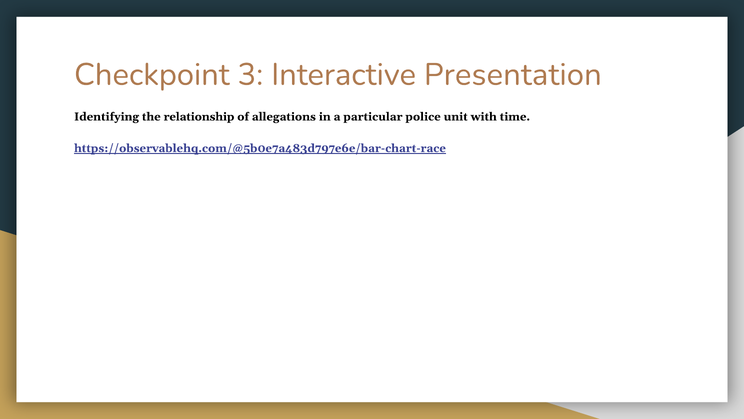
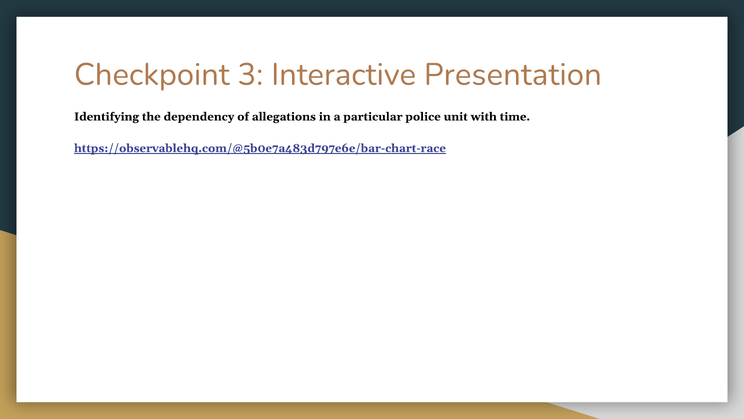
relationship: relationship -> dependency (199, 117)
